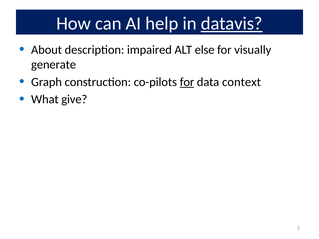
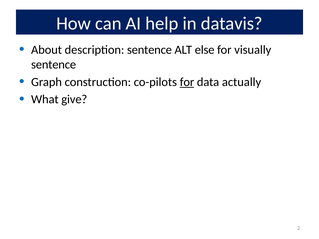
datavis underline: present -> none (232, 24)
description impaired: impaired -> sentence (149, 50)
generate: generate -> sentence (54, 65)
context: context -> actually (242, 82)
